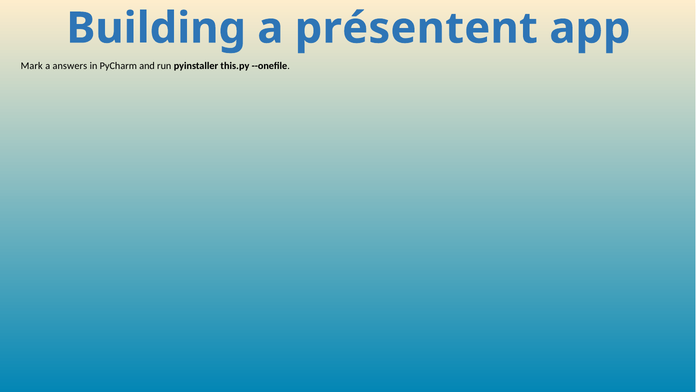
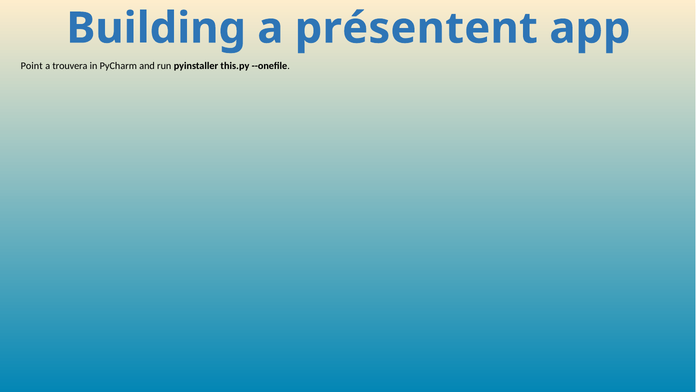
Mark: Mark -> Point (32, 66)
answers: answers -> trouvera (70, 66)
